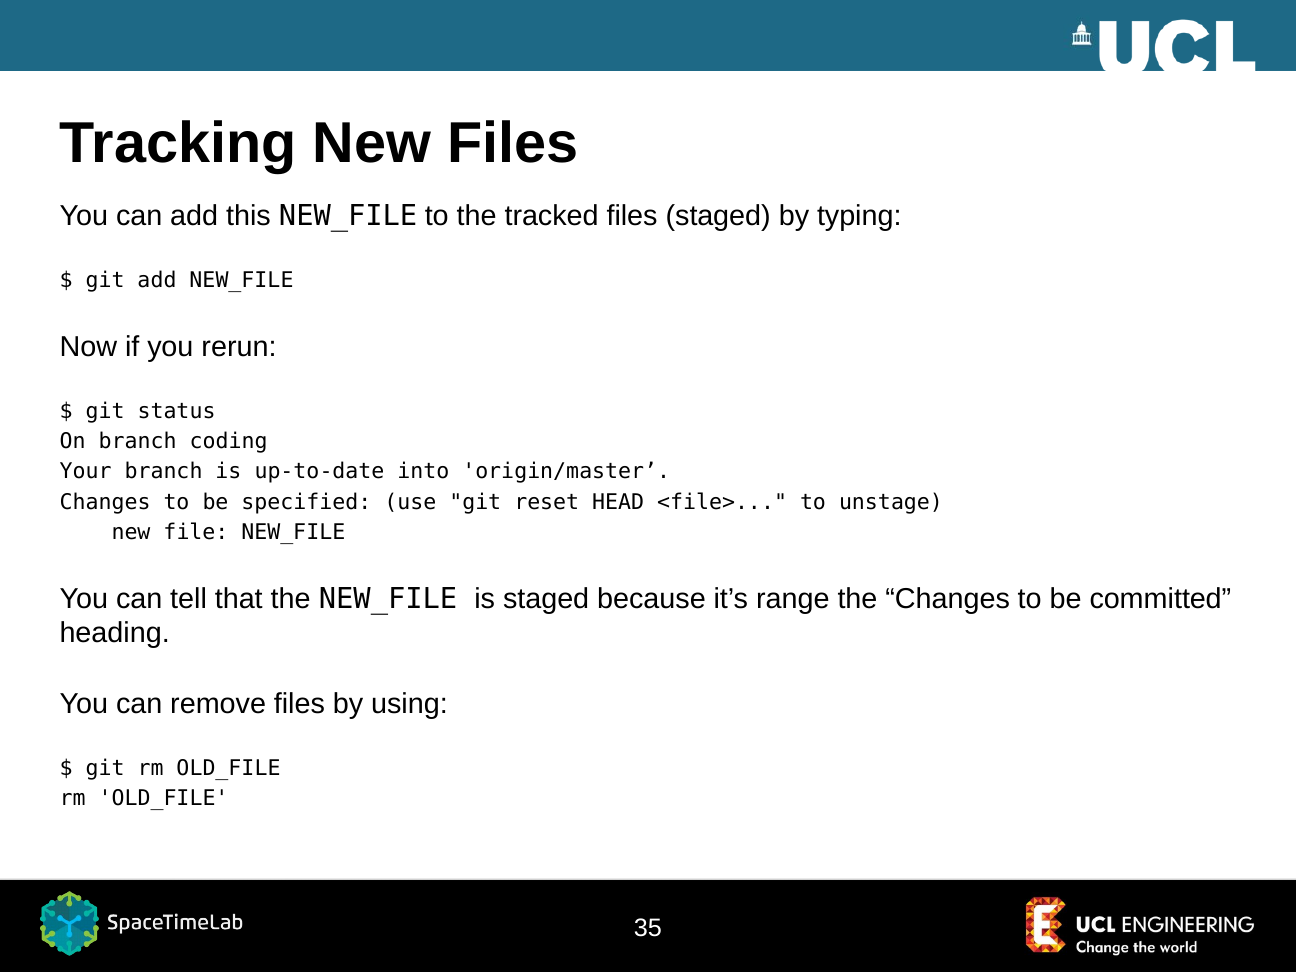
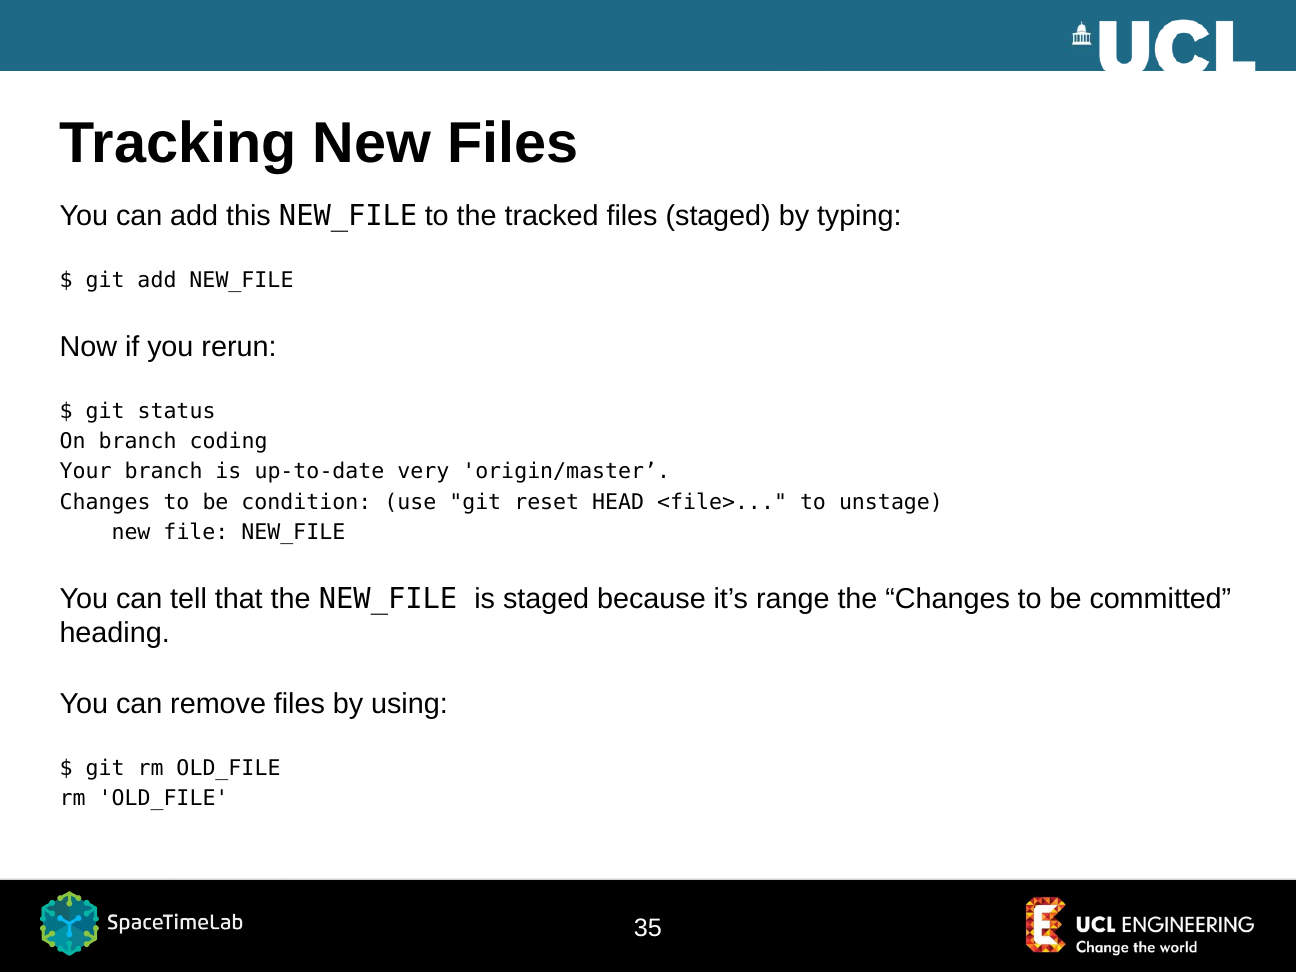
into: into -> very (423, 472)
specified: specified -> condition (306, 502)
